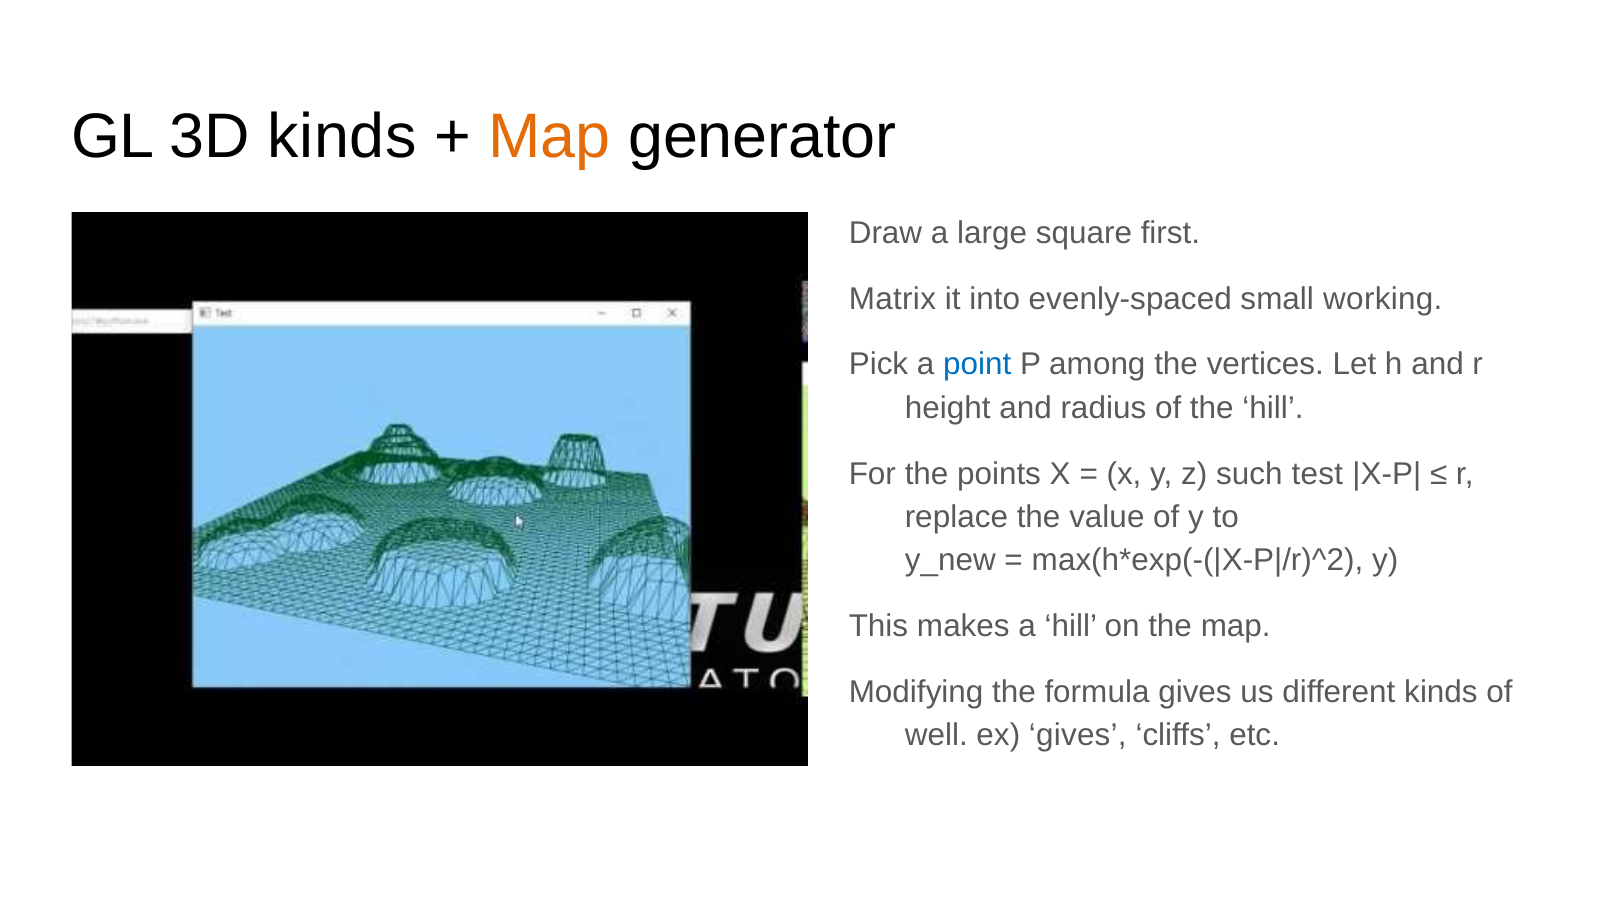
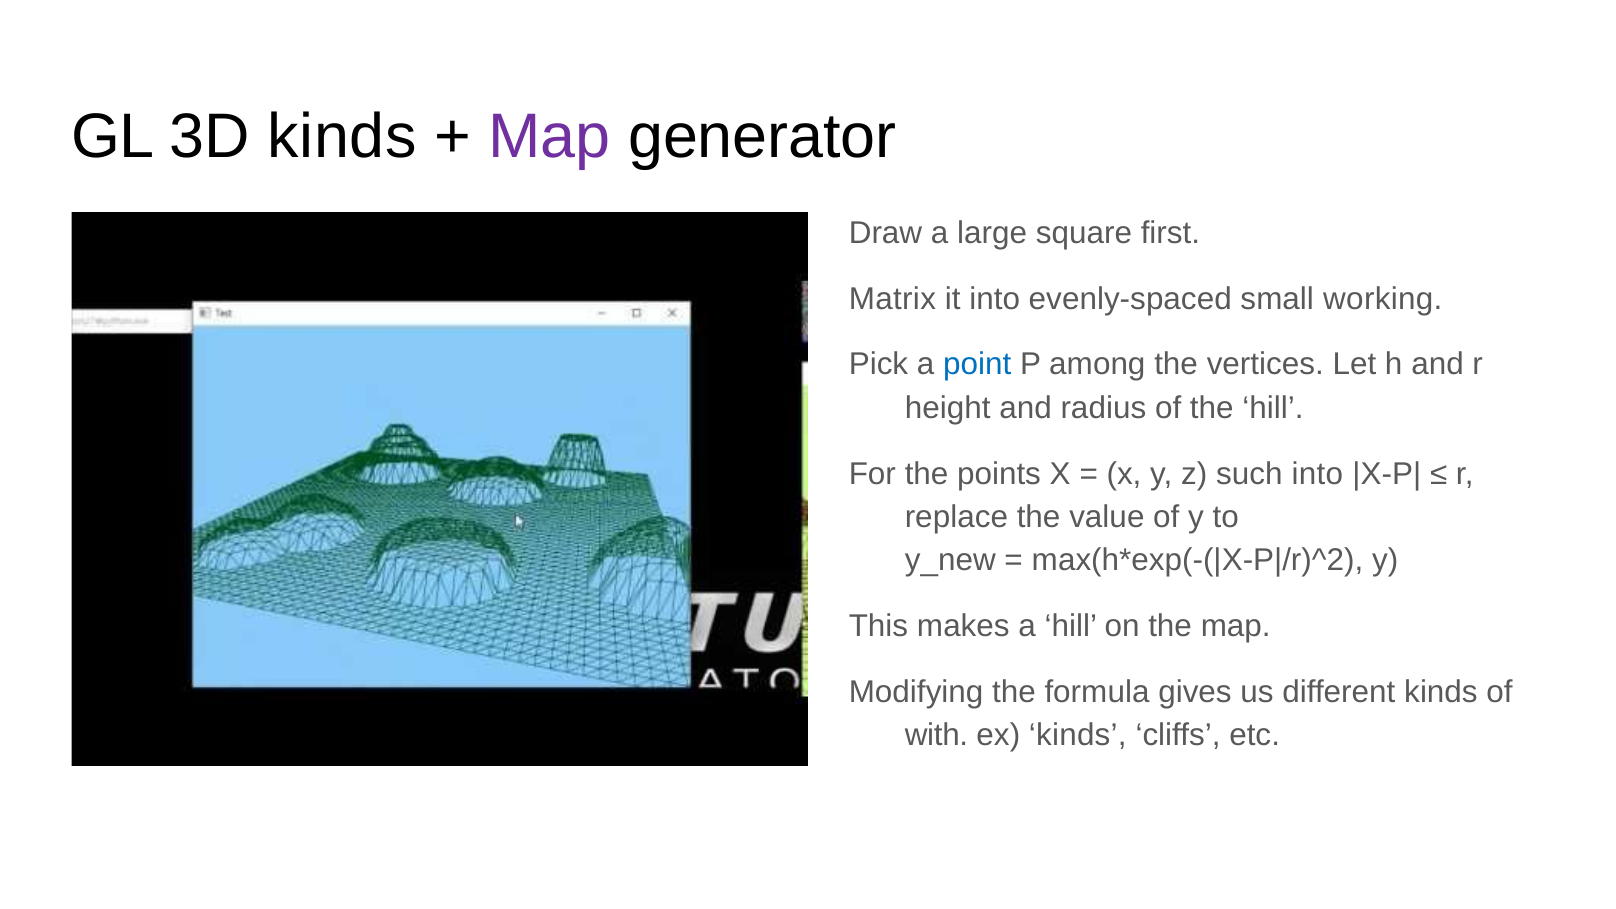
Map colour: orange -> purple (550, 137)
such test: test -> into (1317, 474)
well: well -> with (936, 735)
ex gives: gives -> kinds (1078, 735)
